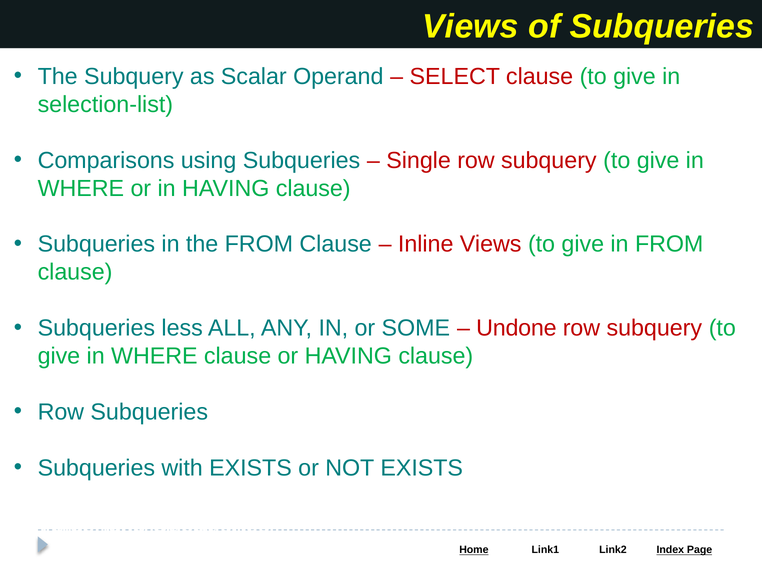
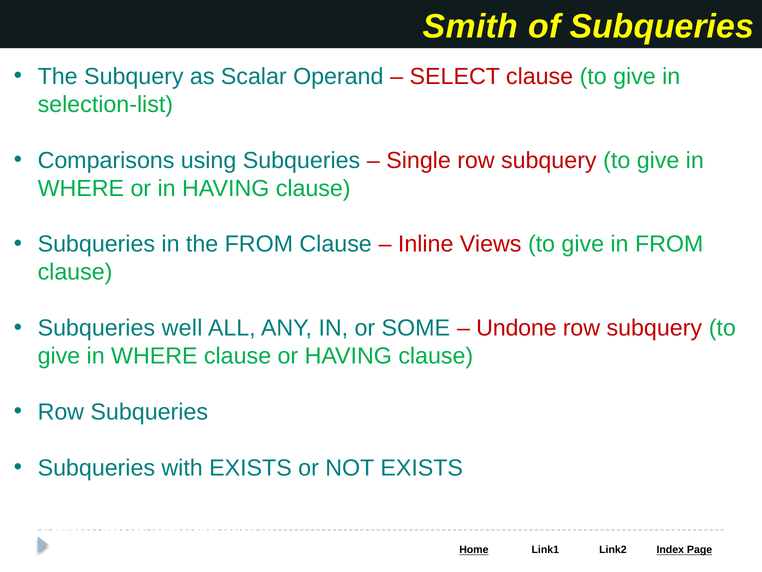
Views: Views -> Smith (470, 26)
less: less -> well (182, 328)
